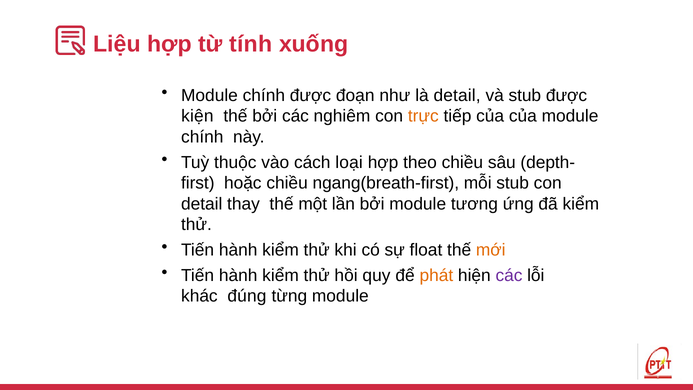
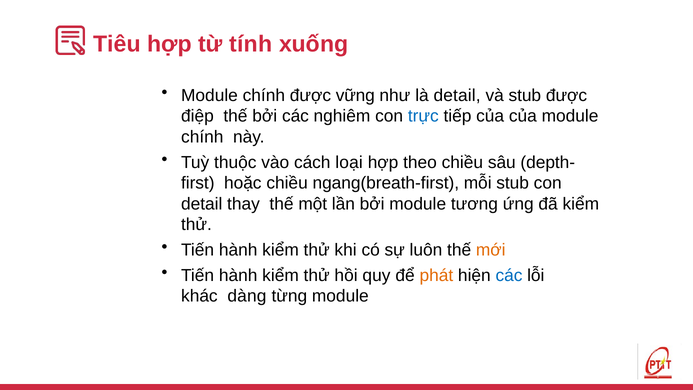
Liệu: Liệu -> Tiêu (117, 44)
đoạn: đoạn -> vững (355, 95)
kiện: kiện -> điệp (197, 116)
trực colour: orange -> blue (423, 116)
float: float -> luôn (426, 250)
các colour: purple -> blue (509, 275)
đúng: đúng -> dàng (247, 296)
